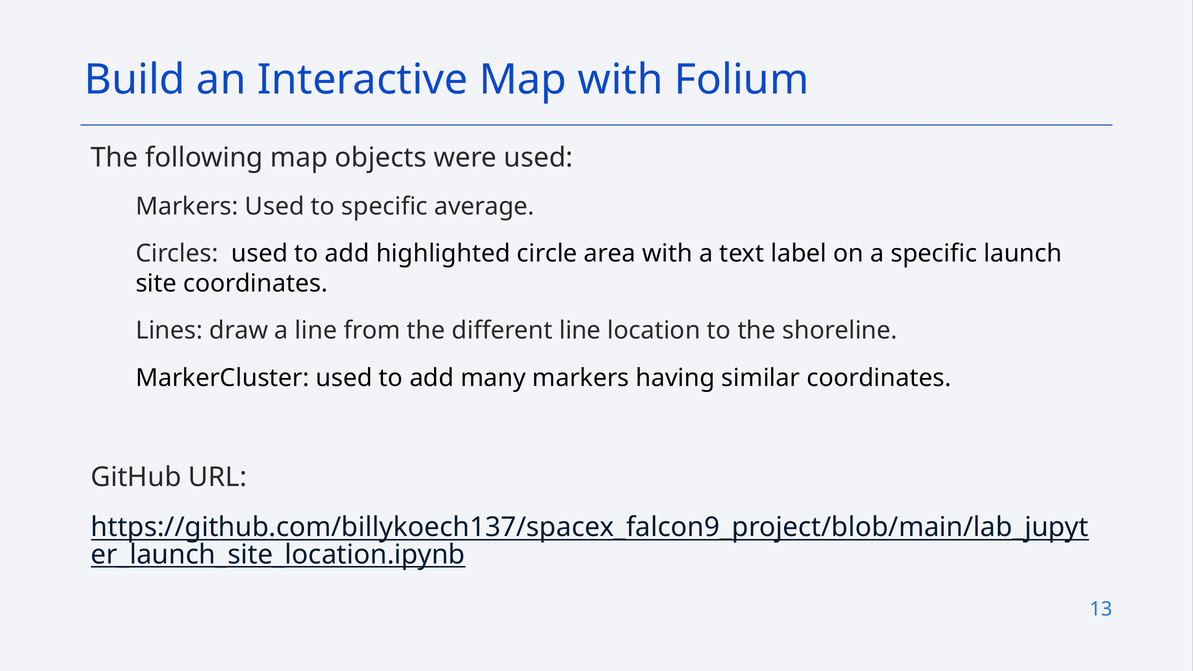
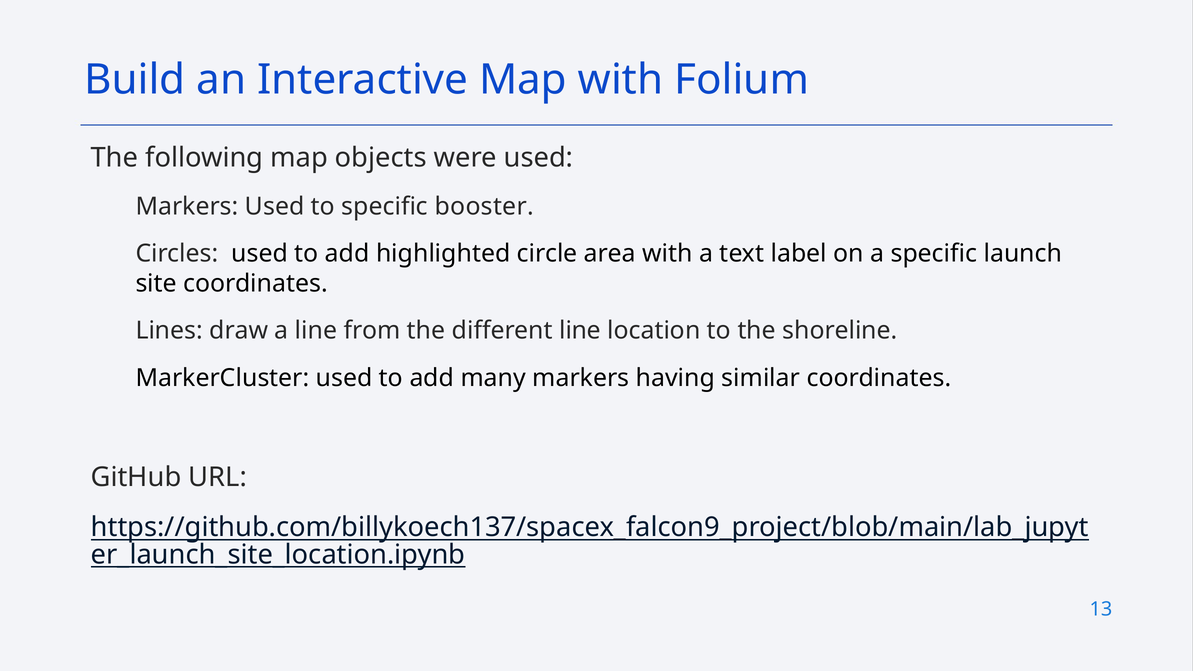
average: average -> booster (484, 206)
